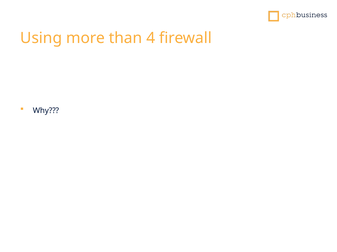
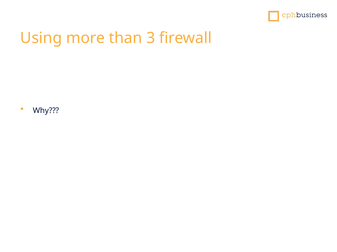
4: 4 -> 3 (151, 38)
